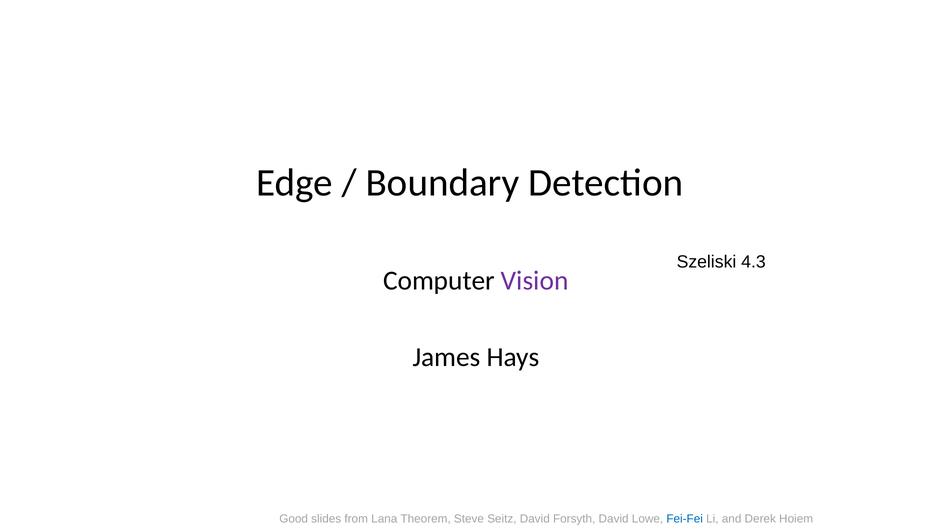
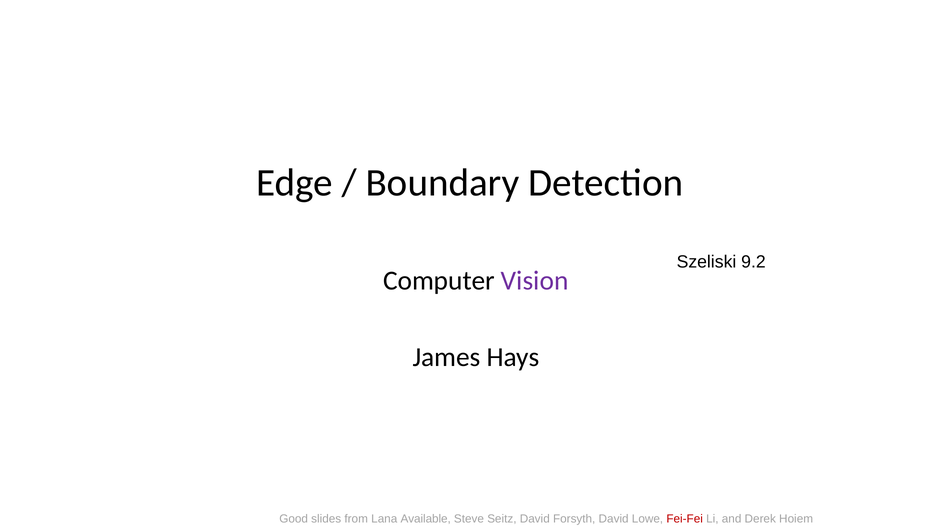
4.3: 4.3 -> 9.2 (753, 262)
Theorem: Theorem -> Available (426, 519)
Fei-Fei colour: blue -> red (685, 519)
